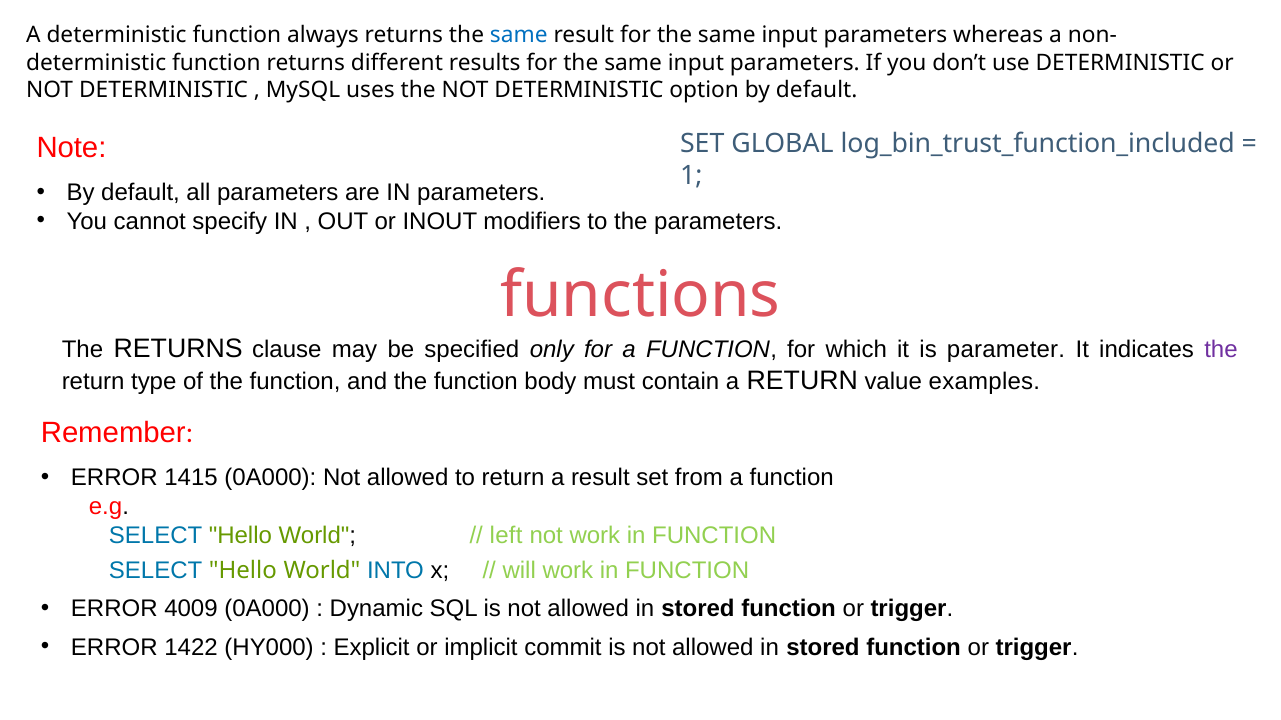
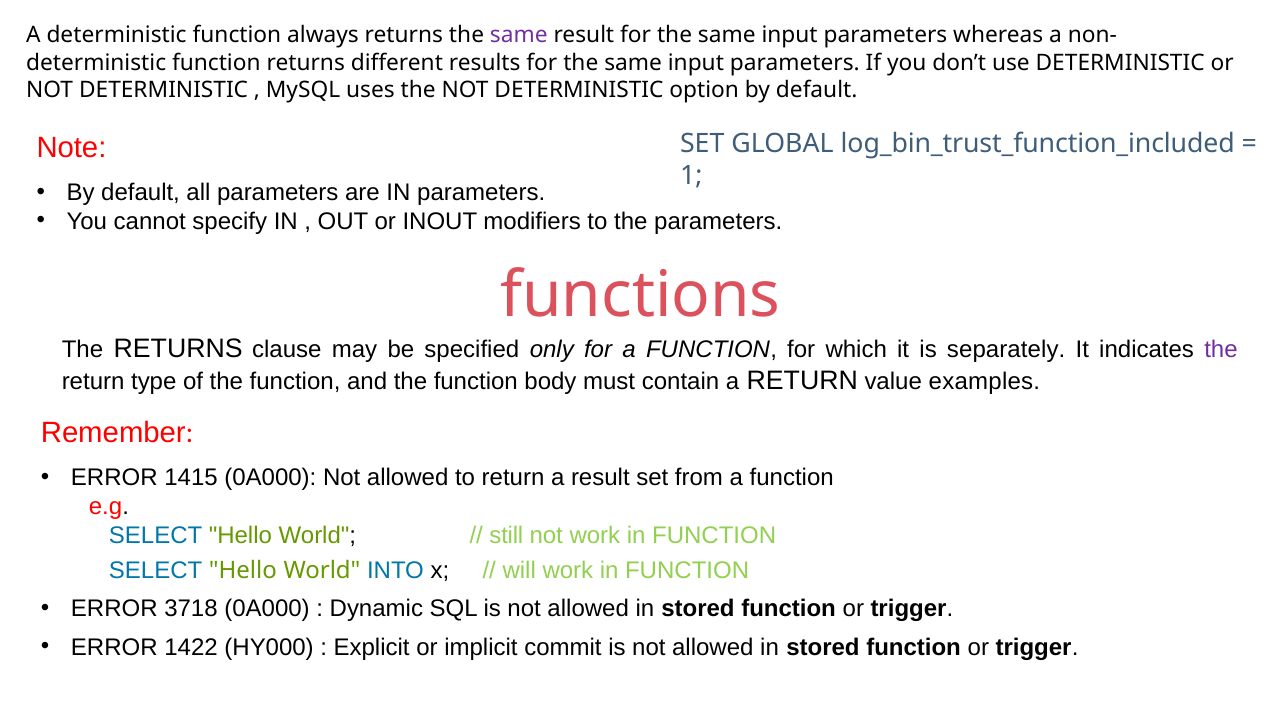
same colour: blue -> purple (519, 35)
parameter: parameter -> separately (1006, 350)
left: left -> still (506, 536)
4009: 4009 -> 3718 (191, 609)
